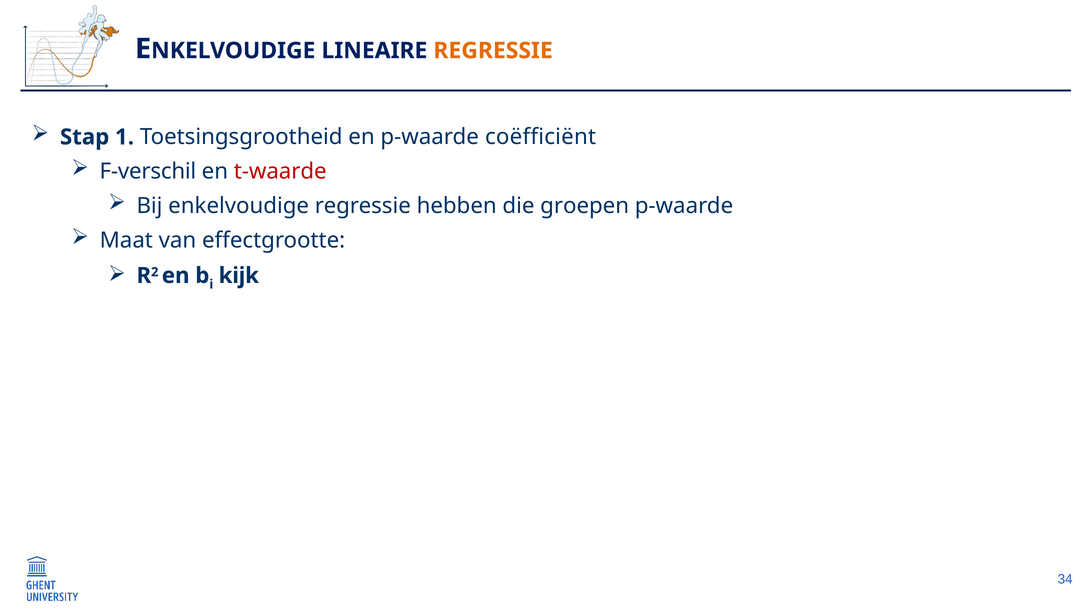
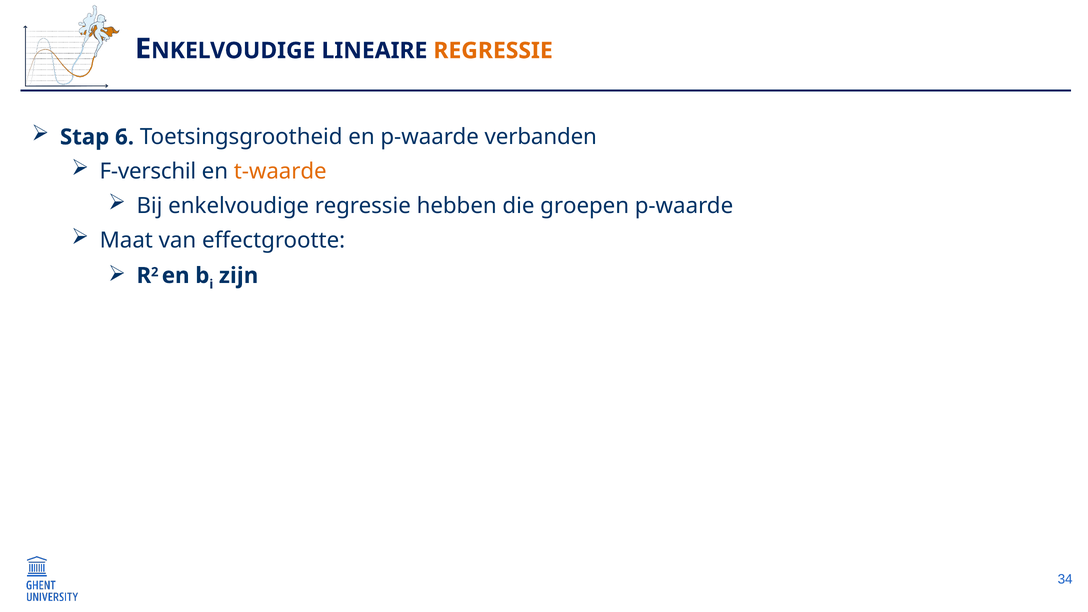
1: 1 -> 6 (125, 137)
coëfficiënt: coëfficiënt -> verbanden (541, 137)
t-waarde colour: red -> orange (280, 172)
kijk: kijk -> zijn (239, 276)
